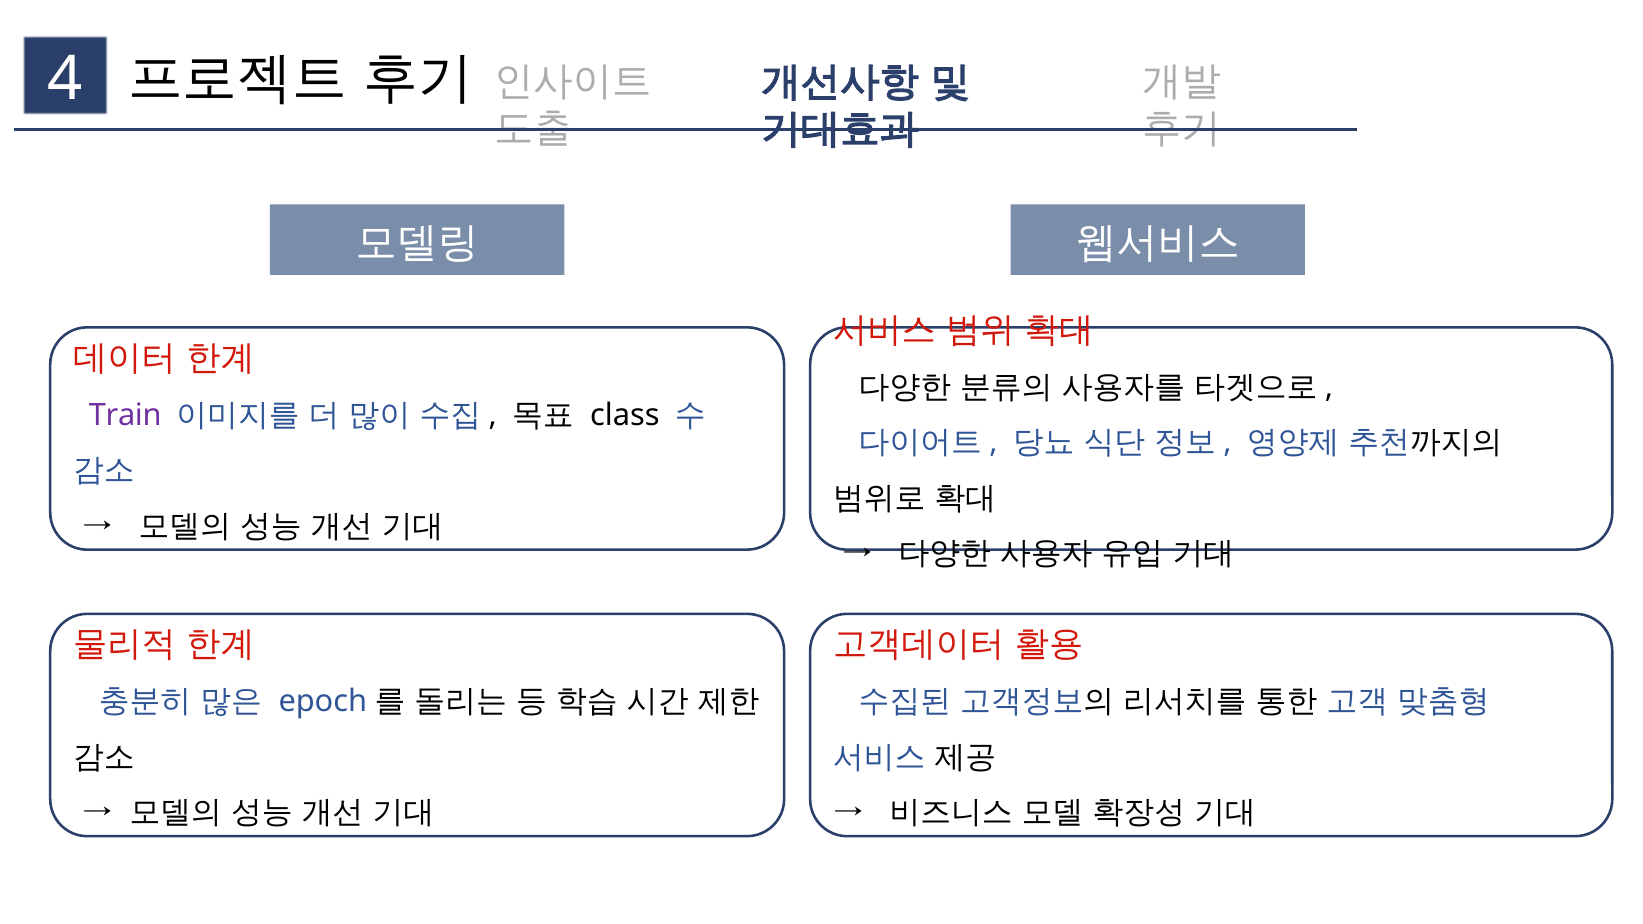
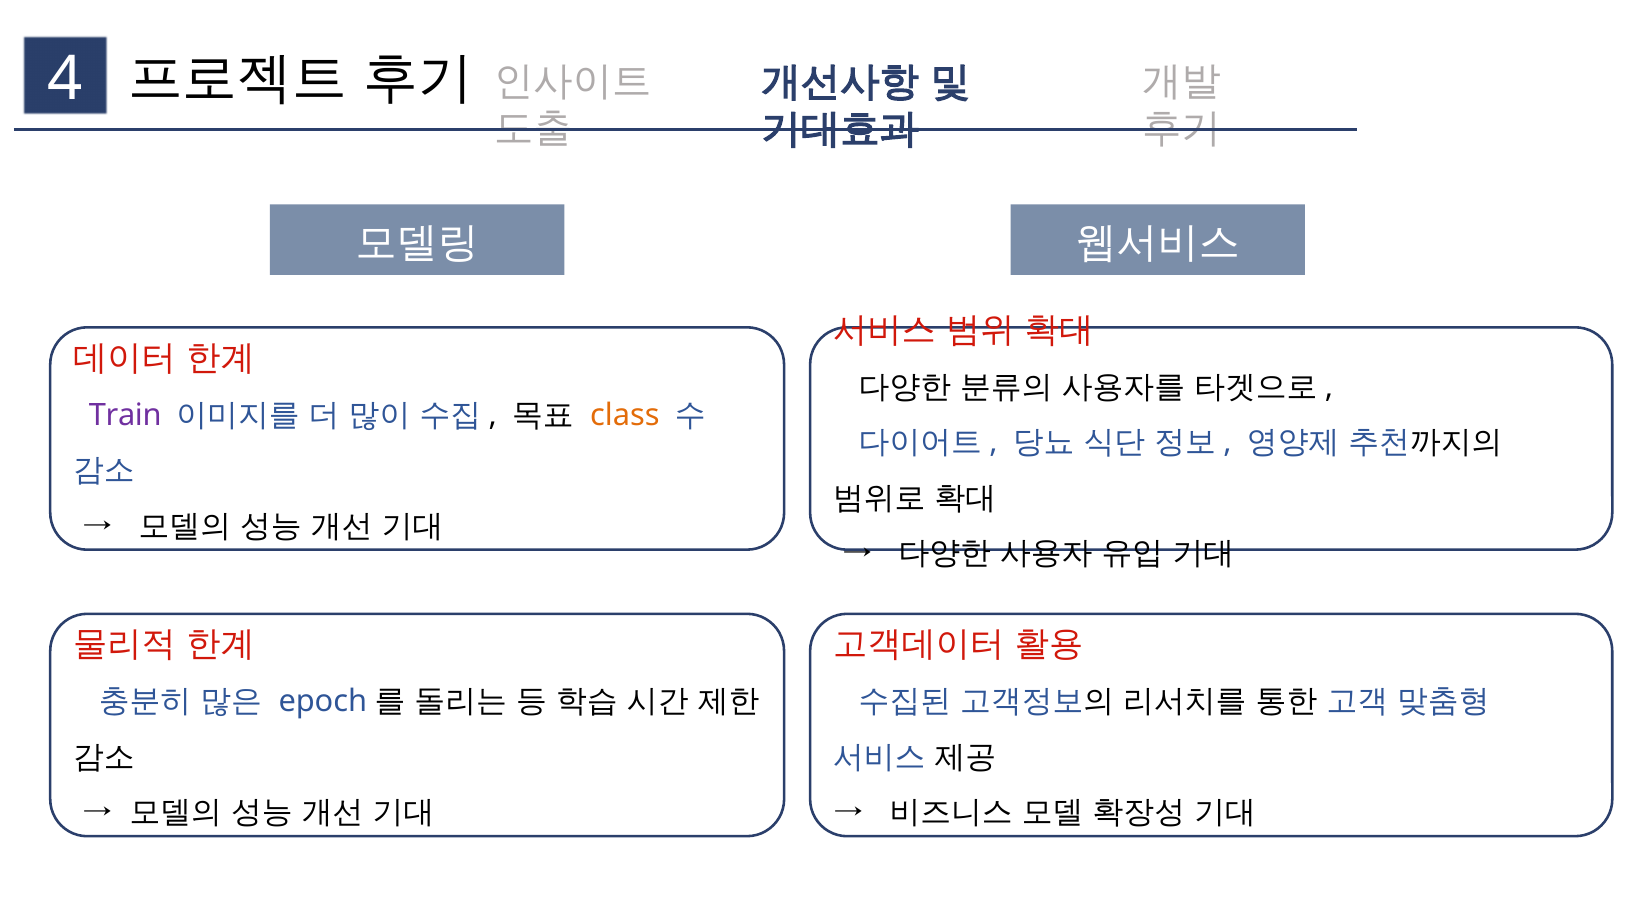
class colour: black -> orange (625, 415)
